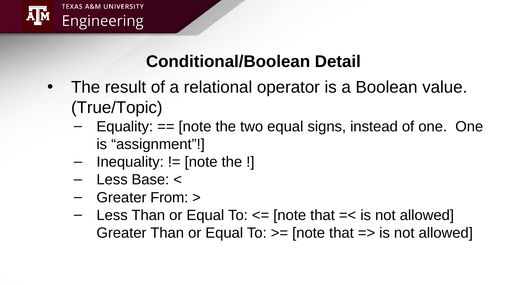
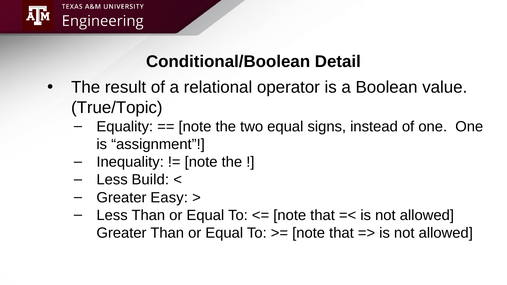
Base: Base -> Build (150, 180)
From: From -> Easy (169, 198)
